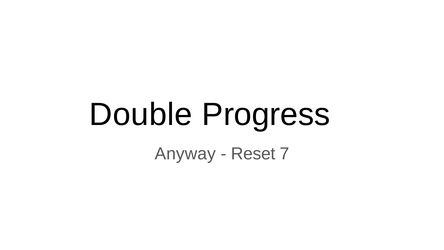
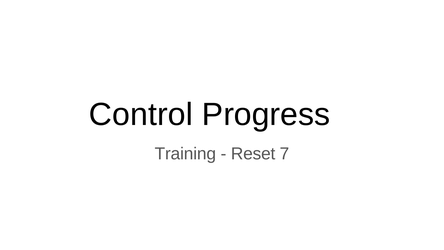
Double: Double -> Control (141, 114)
Anyway: Anyway -> Training (185, 154)
